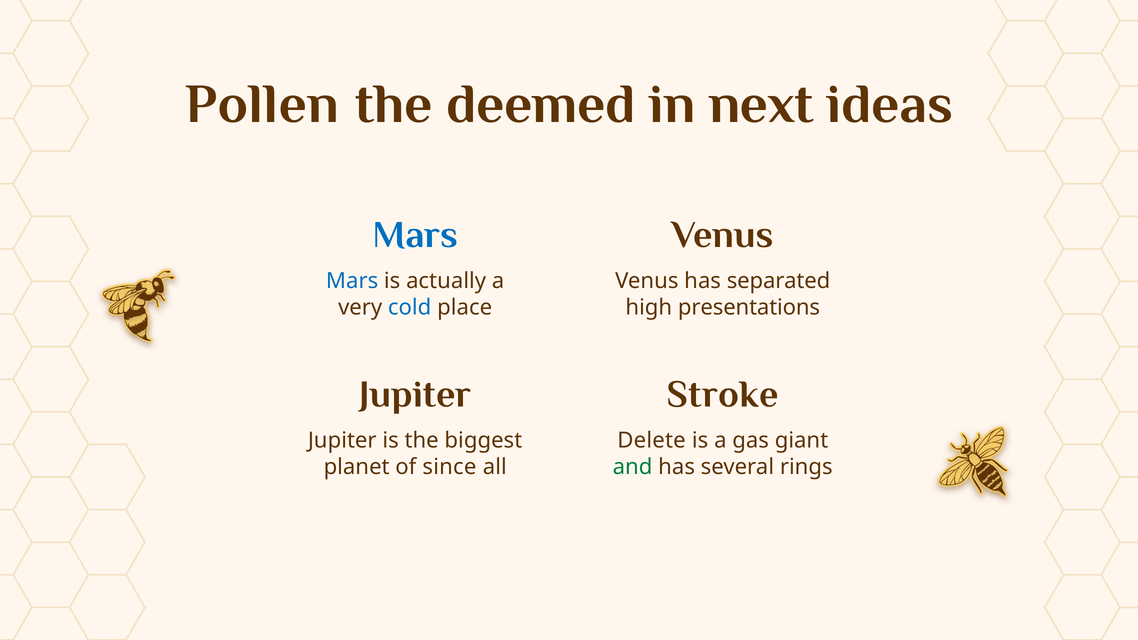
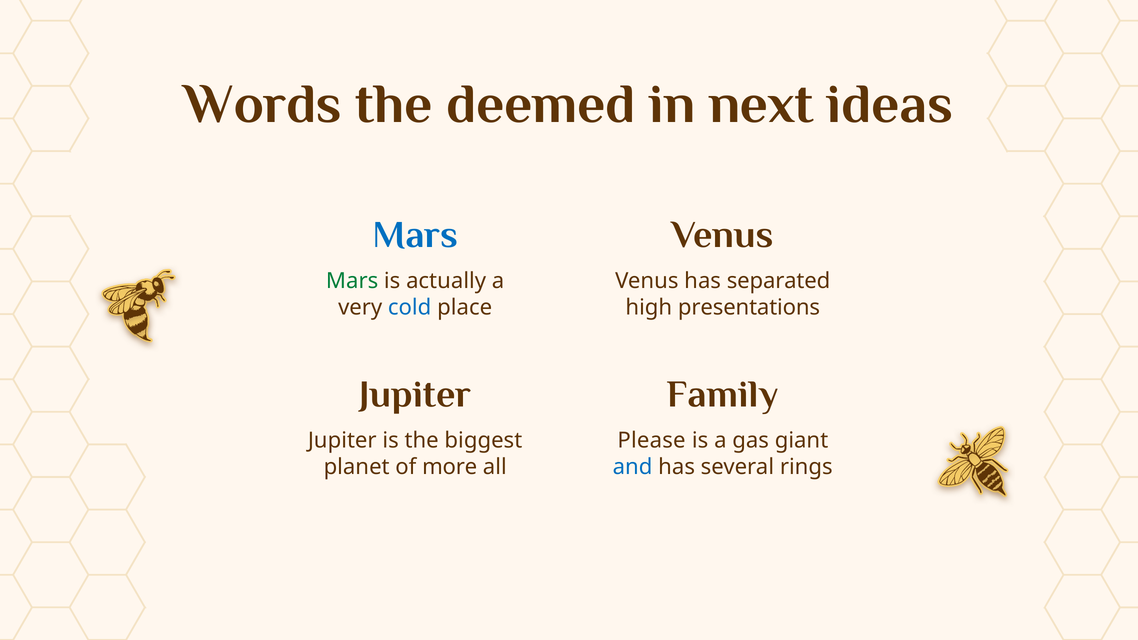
Pollen: Pollen -> Words (263, 104)
Mars colour: blue -> green (352, 281)
Stroke: Stroke -> Family (723, 394)
Delete: Delete -> Please (652, 440)
since: since -> more (450, 467)
and colour: green -> blue (633, 467)
